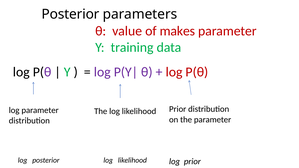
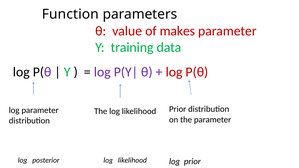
Posterior: Posterior -> Function (70, 14)
